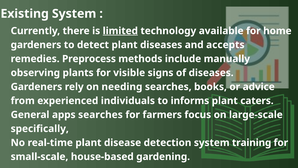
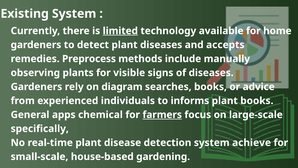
needing: needing -> diagram (122, 87)
plant caters: caters -> books (257, 101)
apps searches: searches -> chemical (100, 114)
farmers underline: none -> present (162, 114)
training: training -> achieve (252, 142)
